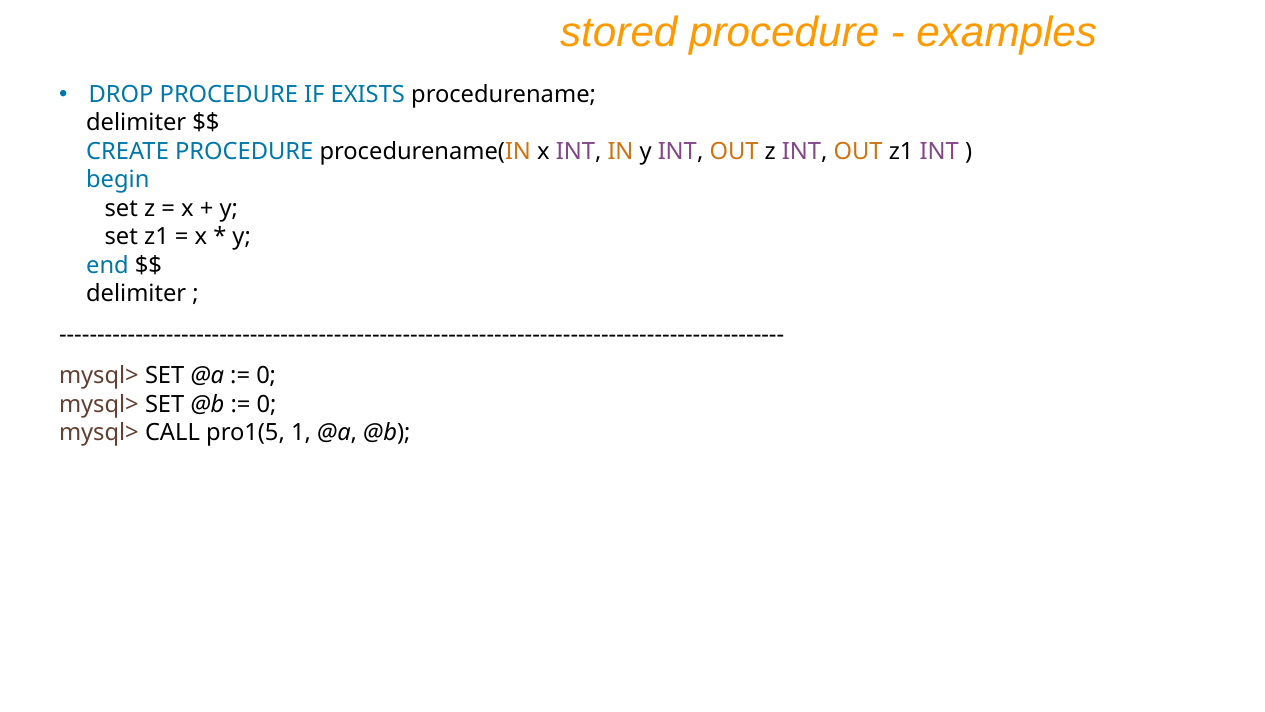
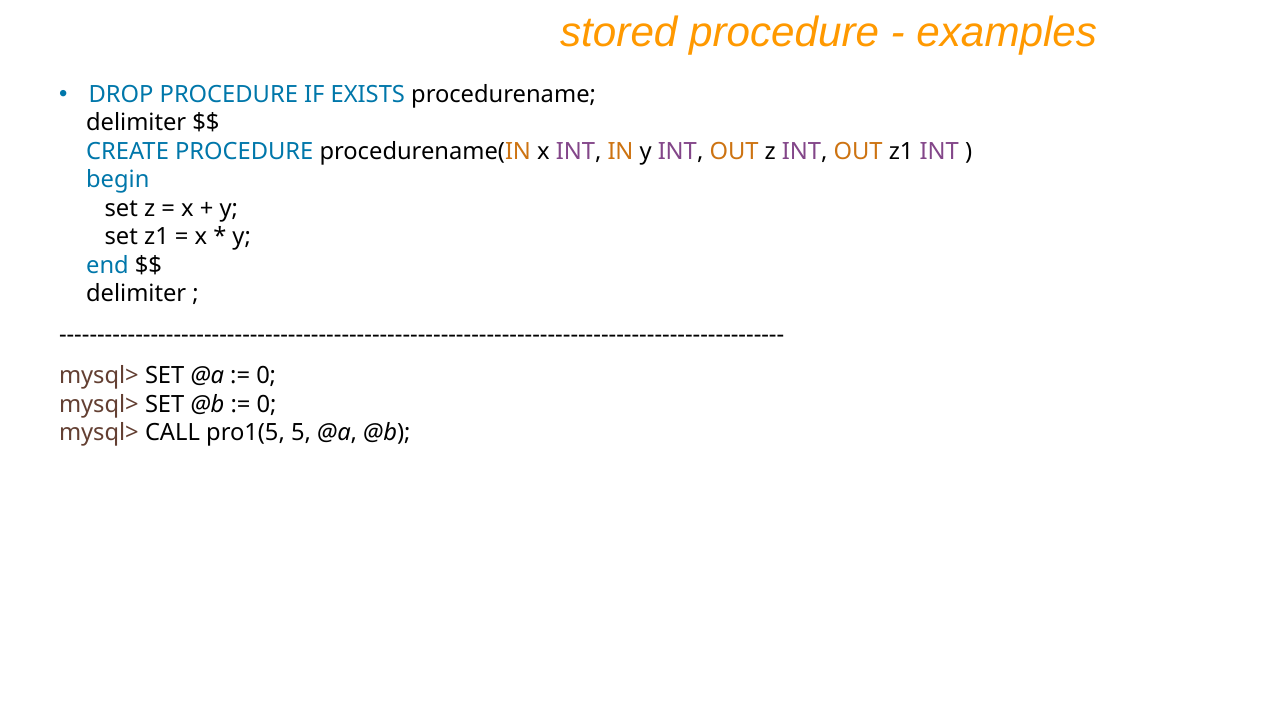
1: 1 -> 5 (301, 433)
